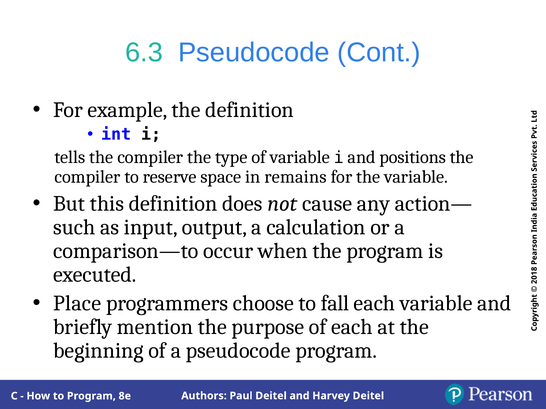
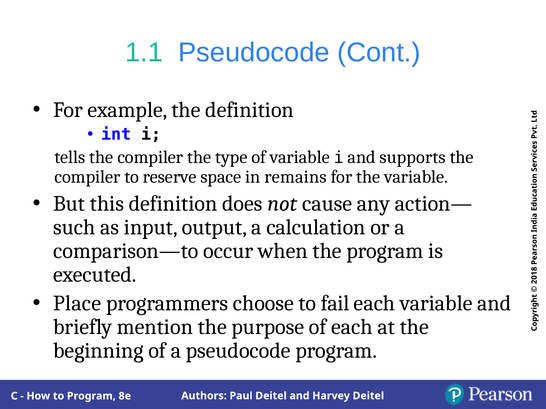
6.3: 6.3 -> 1.1 (144, 52)
positions: positions -> supports (413, 158)
fall: fall -> fail (335, 304)
